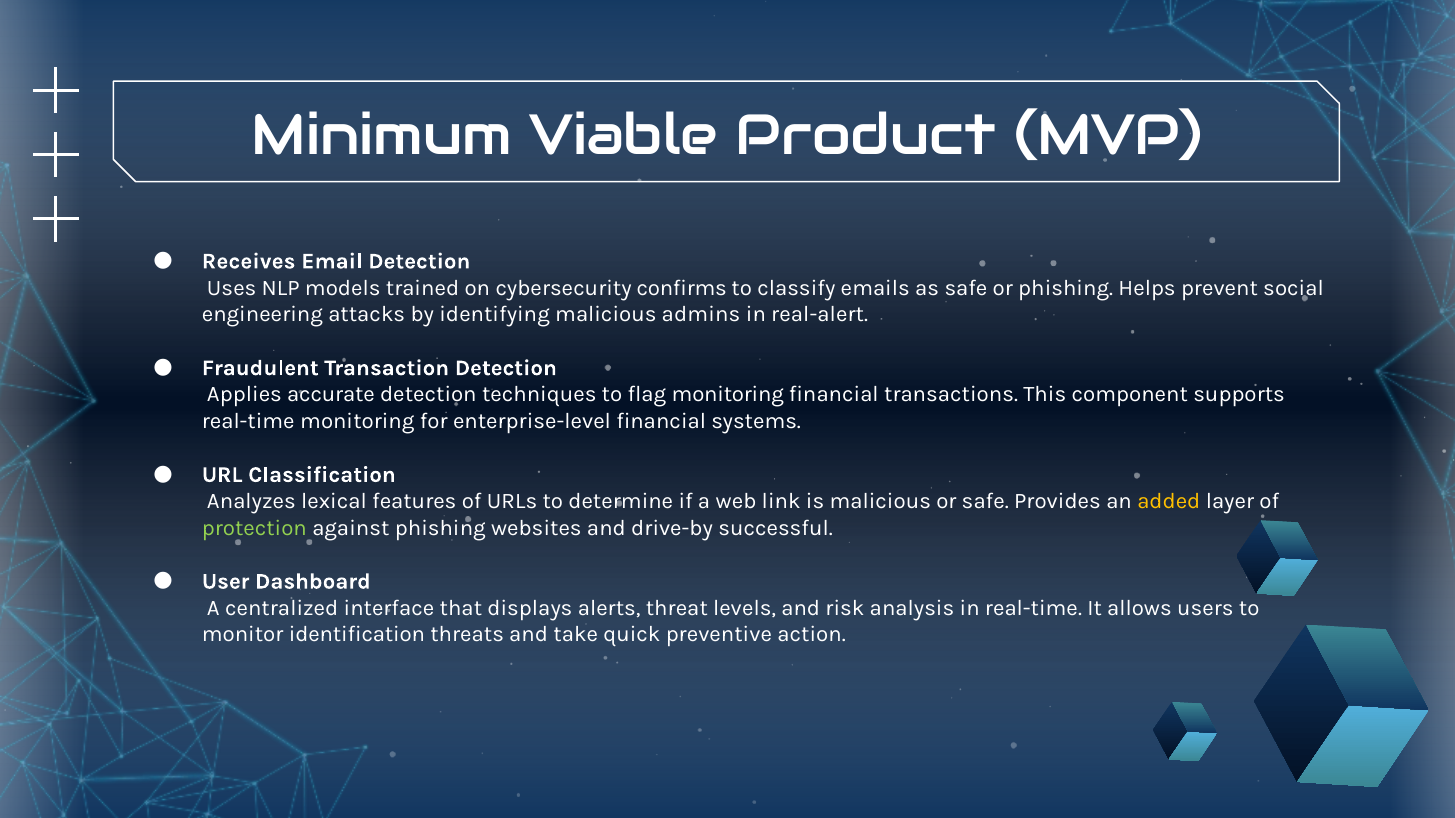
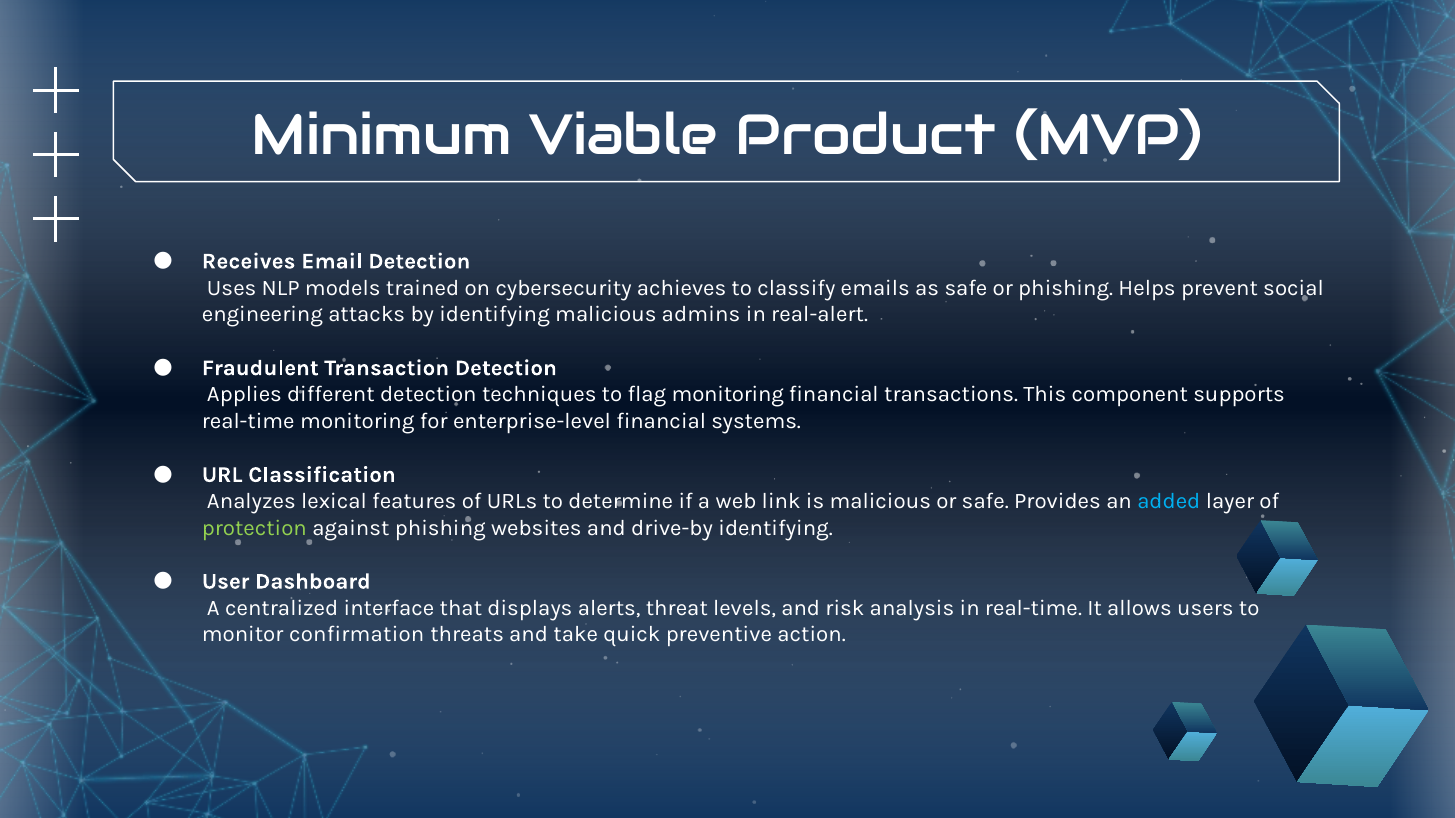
confirms: confirms -> achieves (682, 288)
accurate: accurate -> different (331, 395)
added colour: yellow -> light blue (1169, 501)
drive-by successful: successful -> identifying (776, 528)
identification: identification -> confirmation (357, 635)
